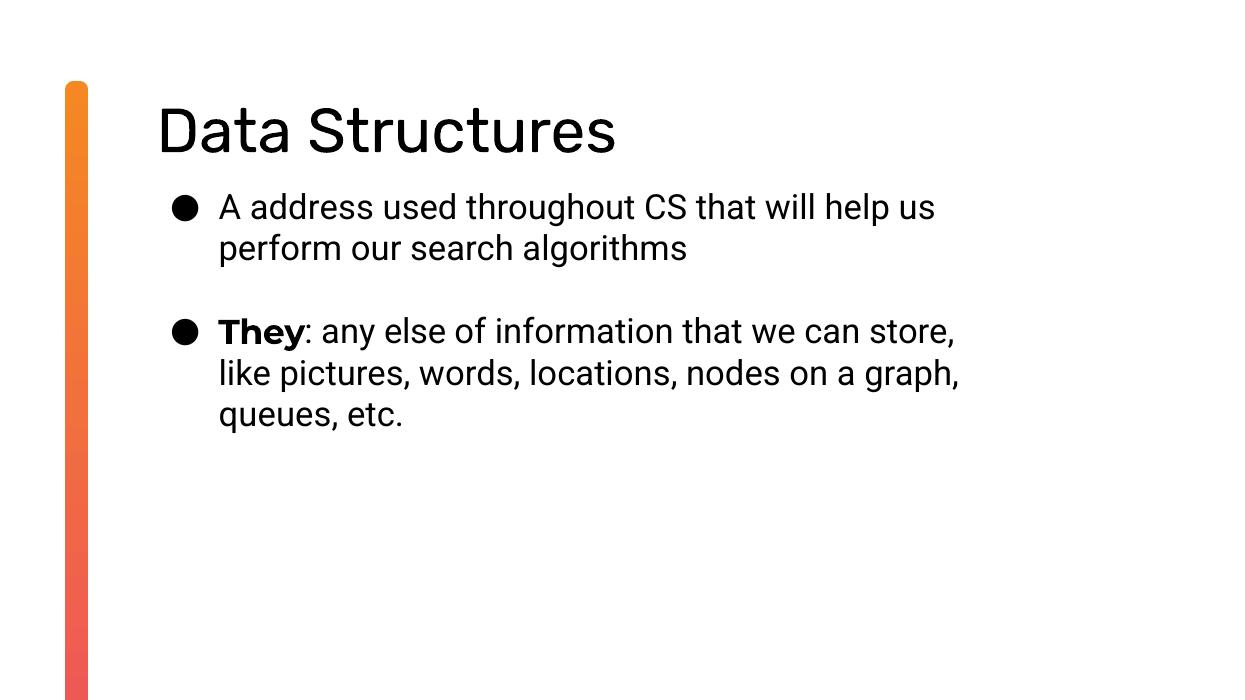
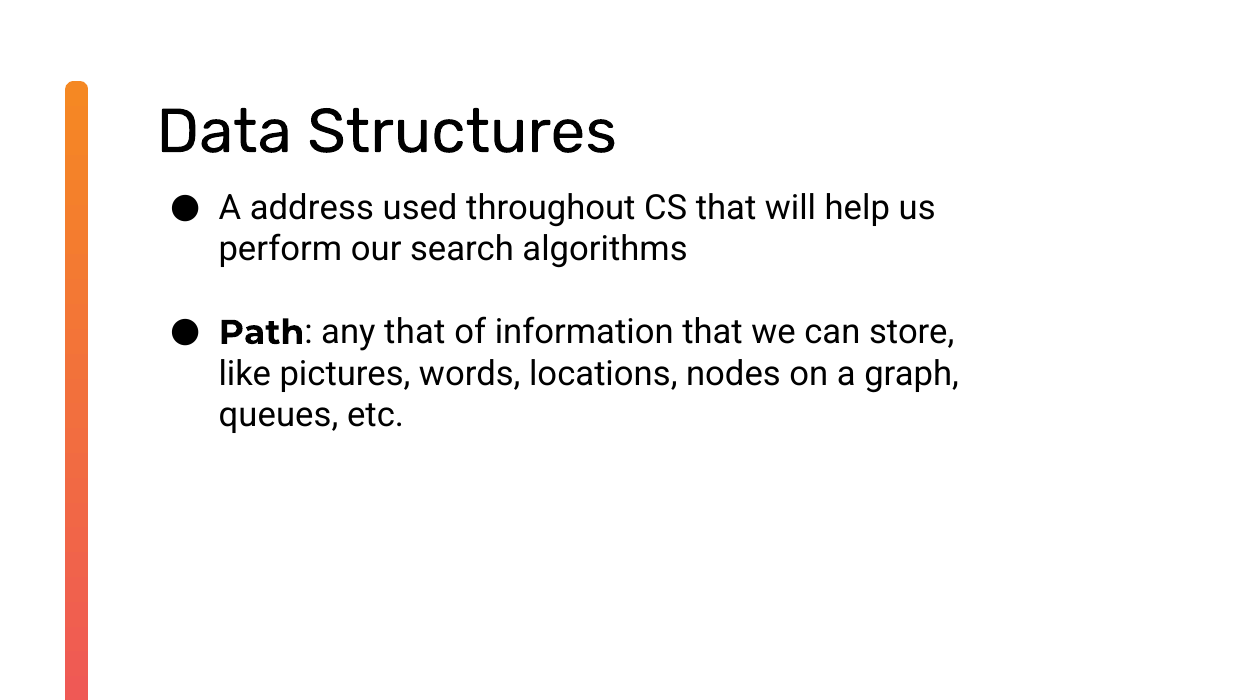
They: They -> Path (261, 333)
any else: else -> that (415, 333)
